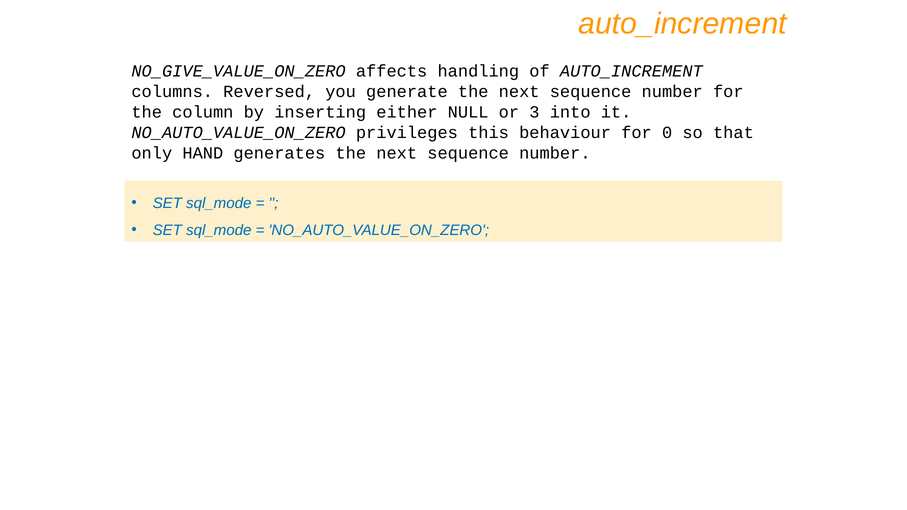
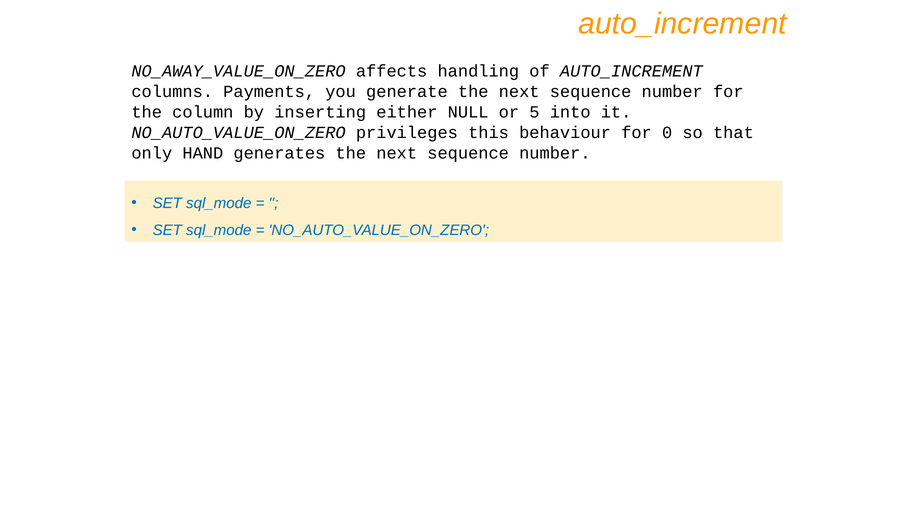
NO_GIVE_VALUE_ON_ZERO: NO_GIVE_VALUE_ON_ZERO -> NO_AWAY_VALUE_ON_ZERO (239, 71)
Reversed: Reversed -> Payments (269, 92)
3: 3 -> 5 (534, 112)
